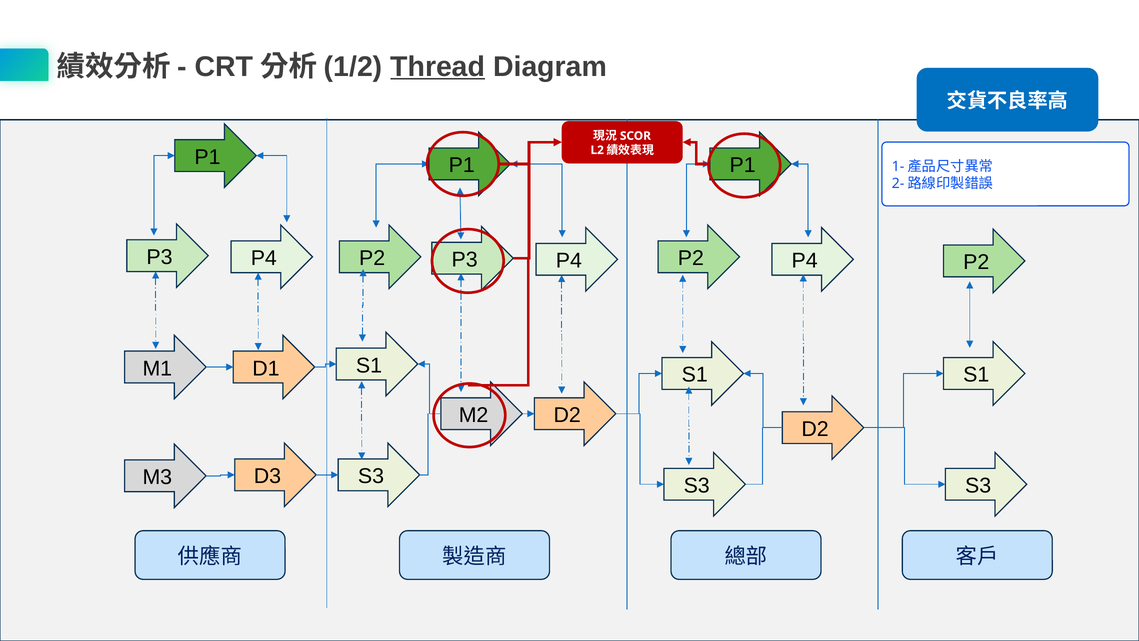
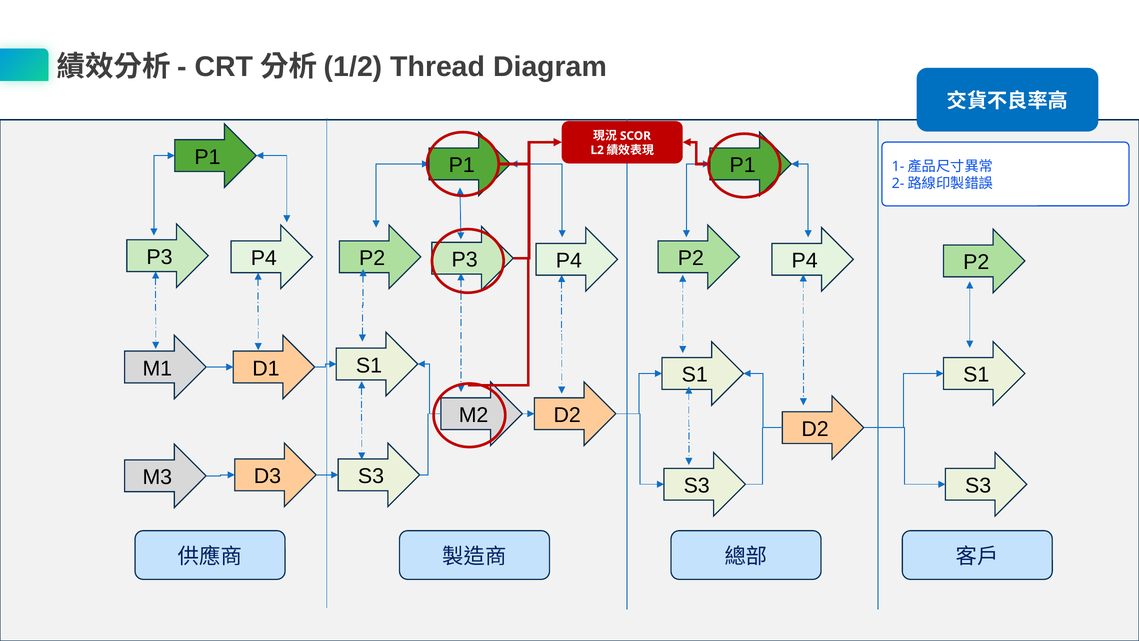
Thread underline: present -> none (438, 67)
